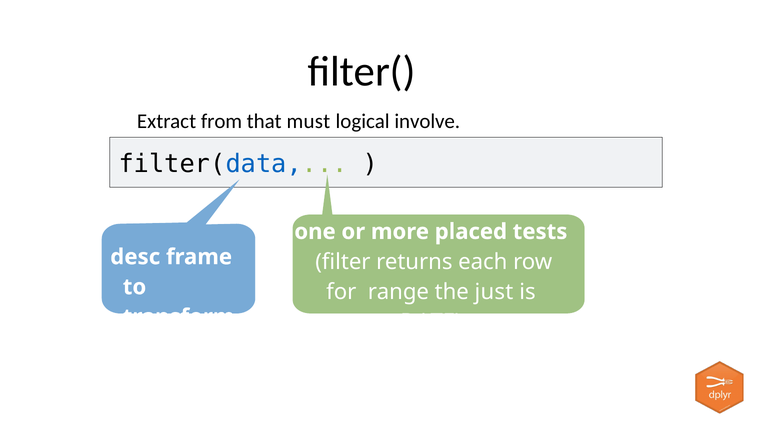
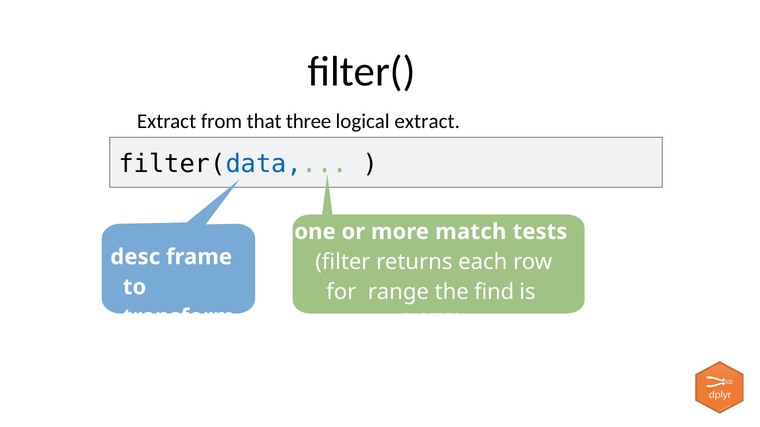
must: must -> three (309, 121)
logical involve: involve -> extract (427, 121)
placed: placed -> match (471, 232)
just: just -> find (494, 292)
